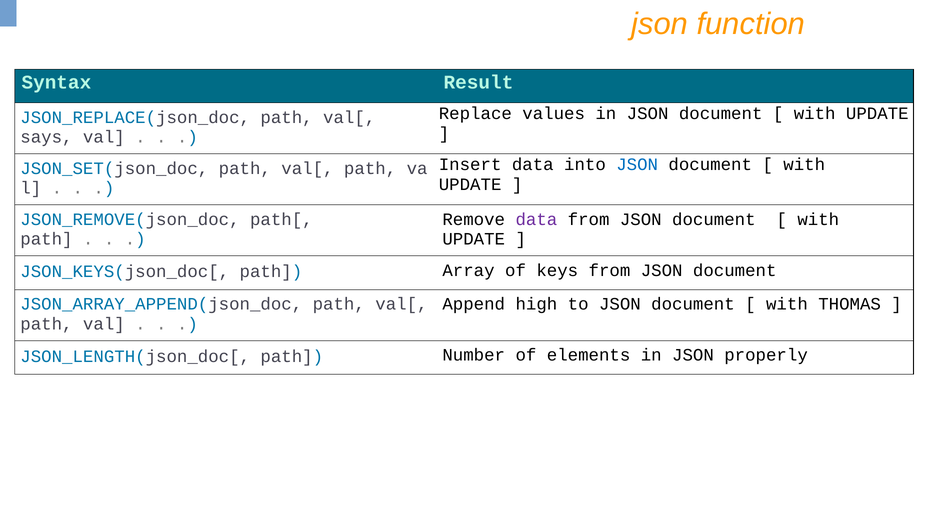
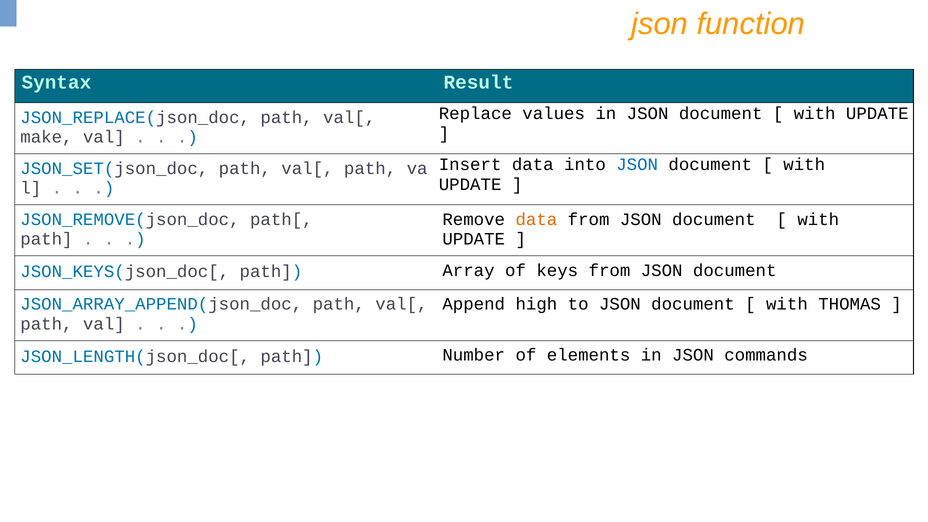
says: says -> make (46, 137)
data colour: purple -> orange (536, 219)
properly: properly -> commands (766, 355)
